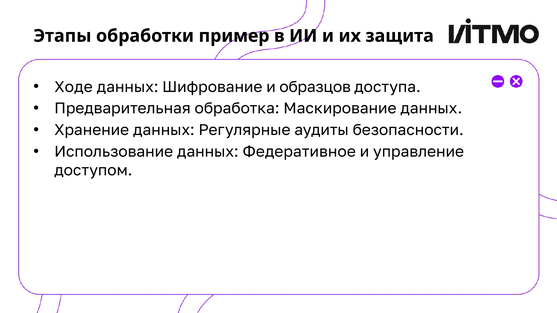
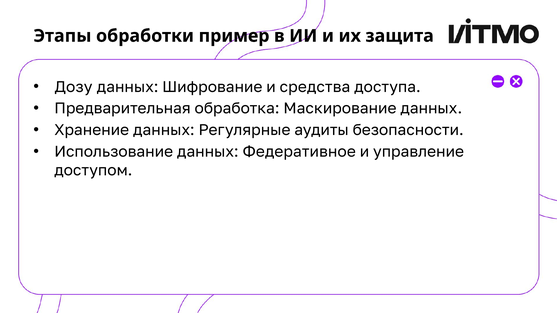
Ходе: Ходе -> Дозу (74, 87)
образцов: образцов -> средства (315, 87)
